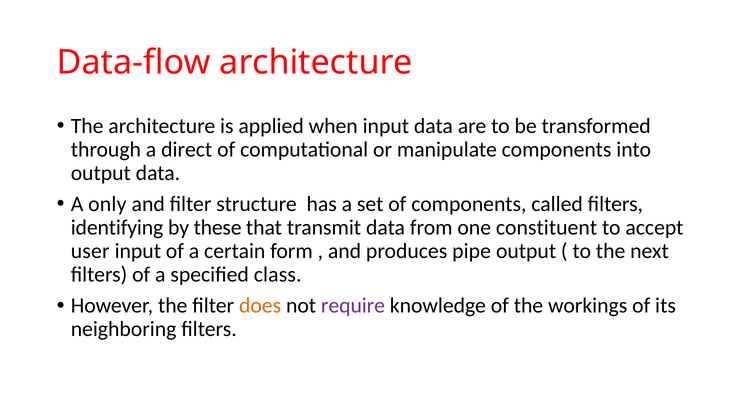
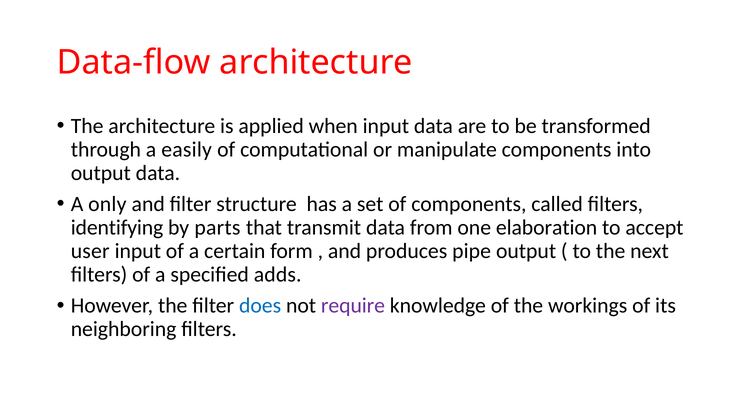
direct: direct -> easily (187, 149)
these: these -> parts (217, 228)
constituent: constituent -> elaboration (547, 228)
class: class -> adds (278, 275)
does colour: orange -> blue (260, 306)
